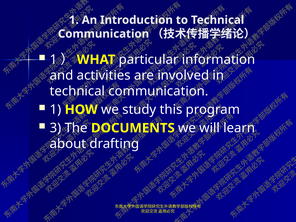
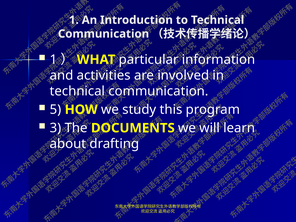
1: 1 -> 5 (56, 110)
